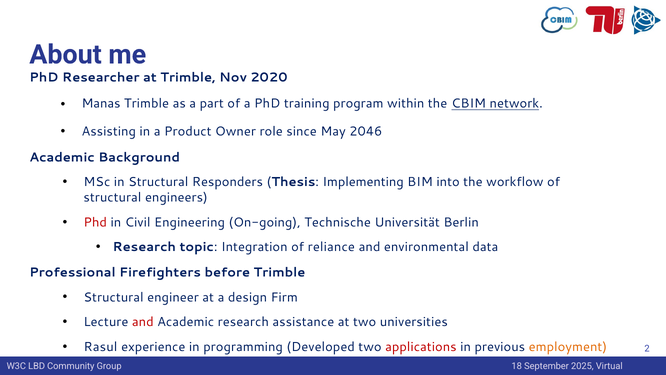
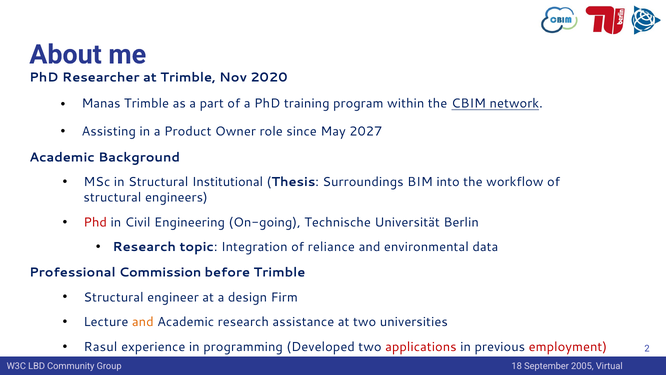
2046: 2046 -> 2027 (366, 132)
Responders: Responders -> Institutional (228, 182)
Implementing: Implementing -> Surroundings (363, 182)
Firefighters: Firefighters -> Commission (160, 272)
and colour: red -> orange (143, 322)
employment colour: orange -> red (568, 347)
2025: 2025 -> 2005 (582, 366)
